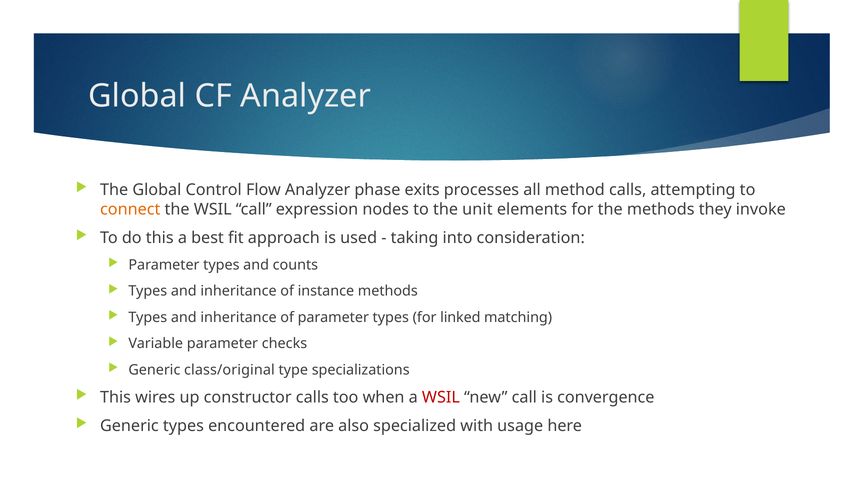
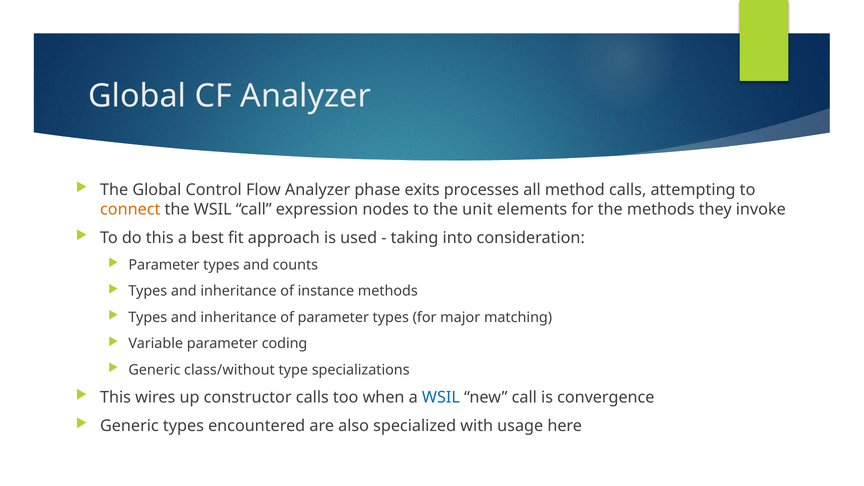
linked: linked -> major (460, 317)
checks: checks -> coding (285, 344)
class/original: class/original -> class/without (229, 370)
WSIL colour: red -> blue (441, 397)
